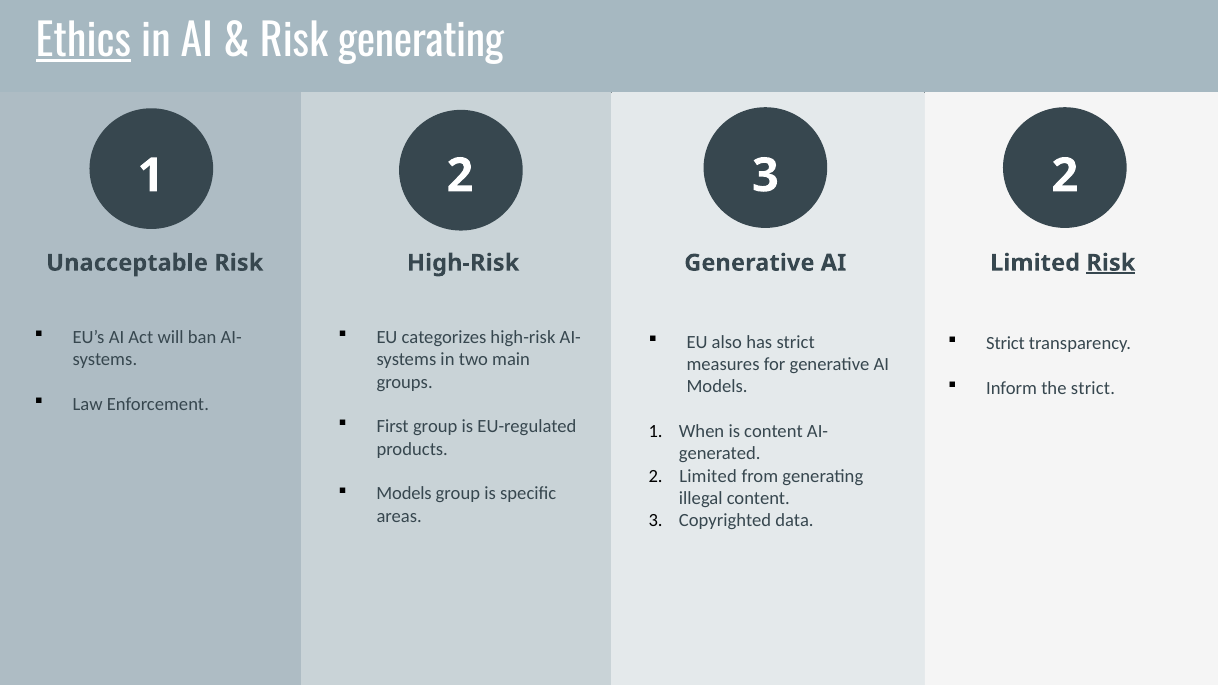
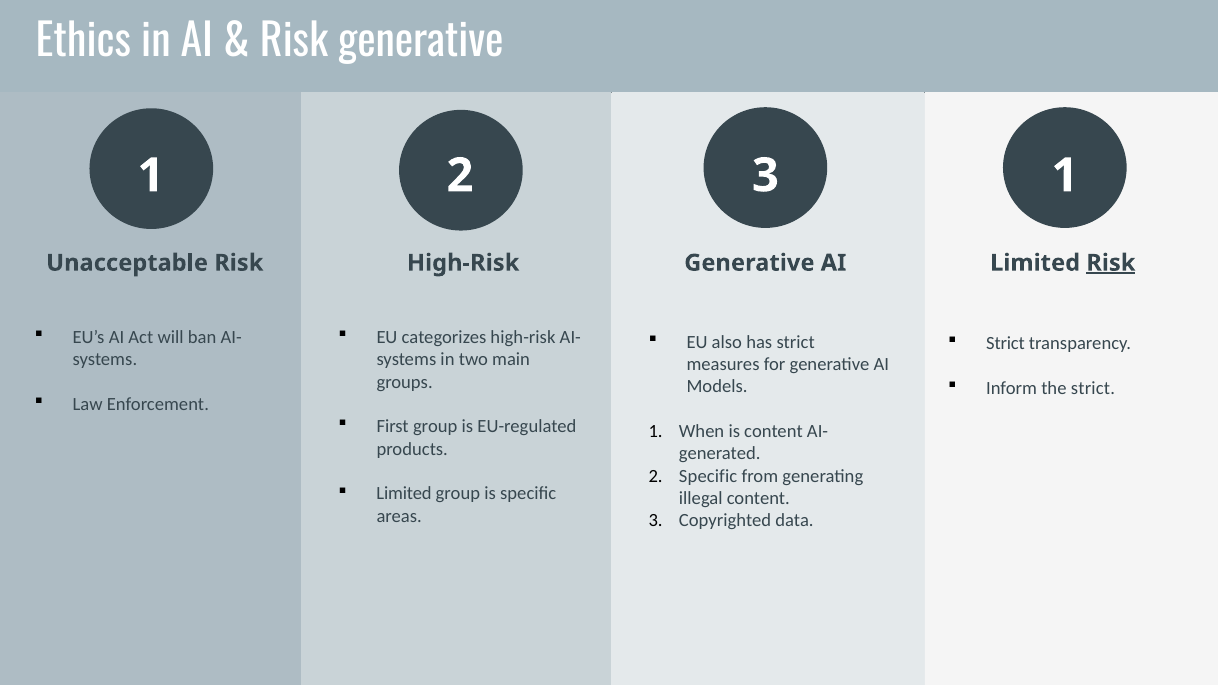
Ethics underline: present -> none (83, 42)
Risk generating: generating -> generative (421, 42)
1 2: 2 -> 1 (1065, 176)
2 Limited: Limited -> Specific (708, 476)
Models: Models -> Limited (404, 494)
